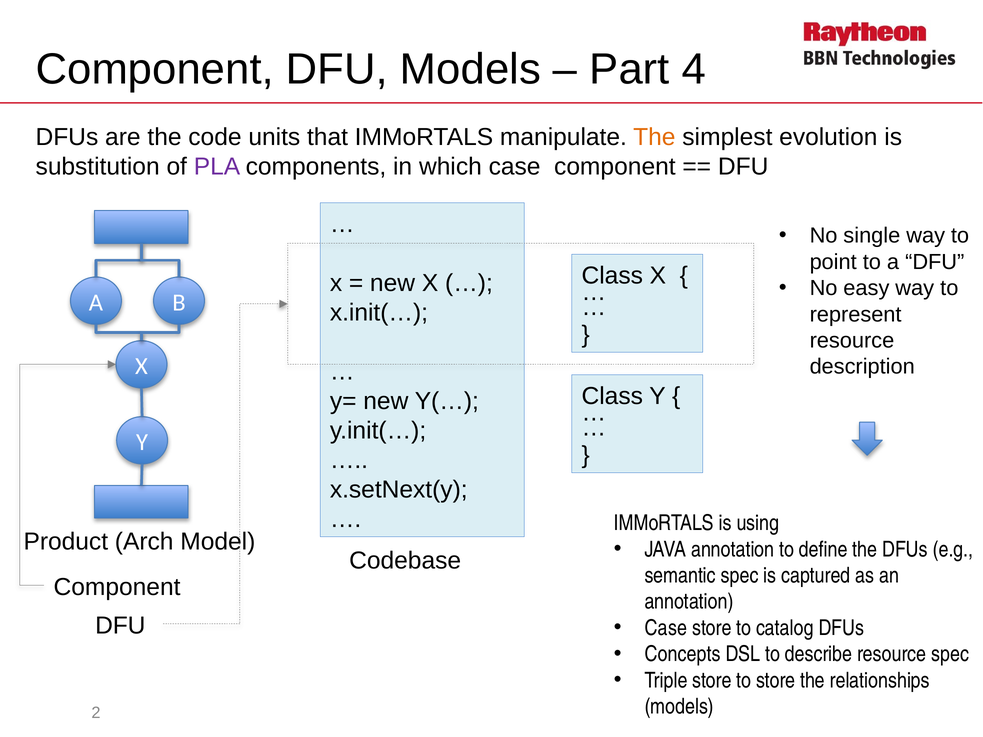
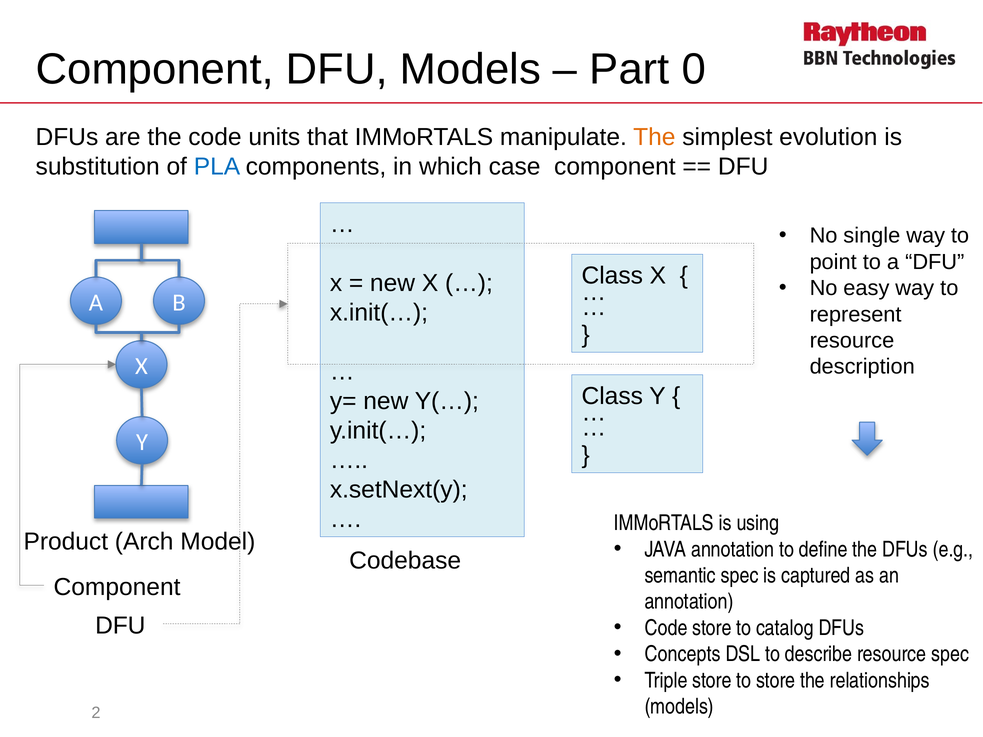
4: 4 -> 0 (694, 69)
PLA colour: purple -> blue (217, 167)
Case: Case -> Code (666, 628)
